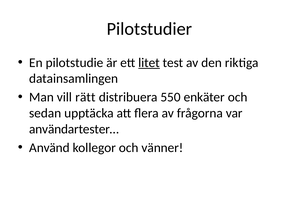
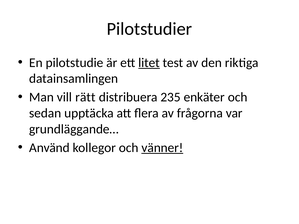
550: 550 -> 235 (171, 97)
användartester…: användartester… -> grundläggande… (74, 129)
vänner underline: none -> present (162, 148)
